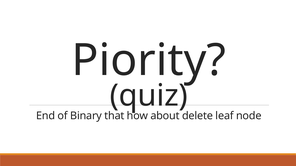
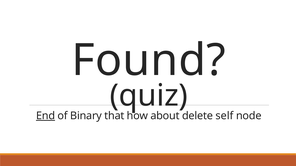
Piority: Piority -> Found (149, 60)
End underline: none -> present (46, 116)
leaf: leaf -> self (224, 116)
